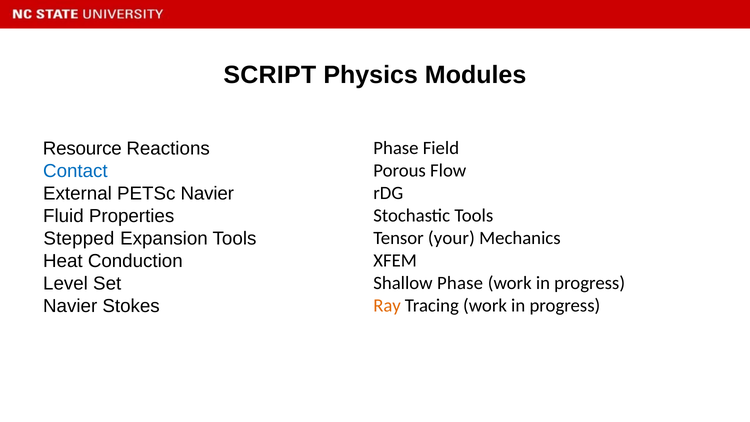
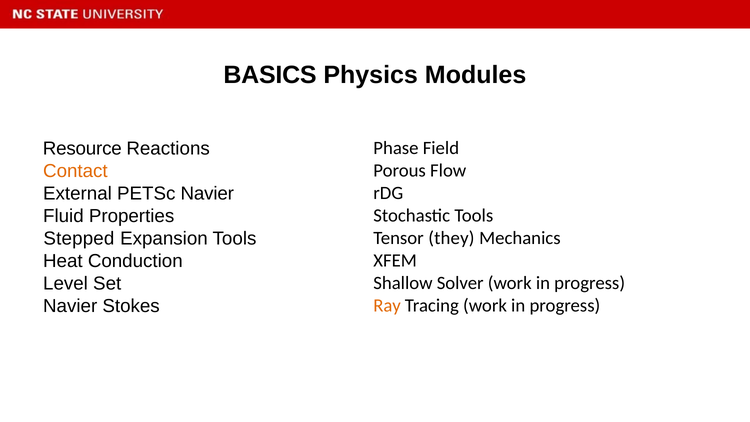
SCRIPT: SCRIPT -> BASICS (270, 75)
Contact colour: blue -> orange (75, 171)
your: your -> they (451, 238)
Shallow Phase: Phase -> Solver (460, 283)
